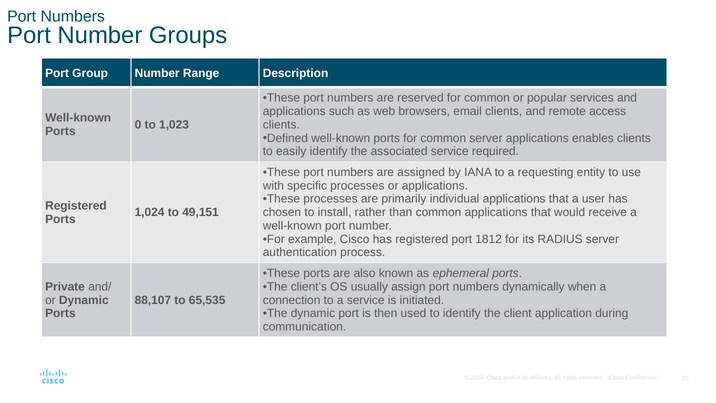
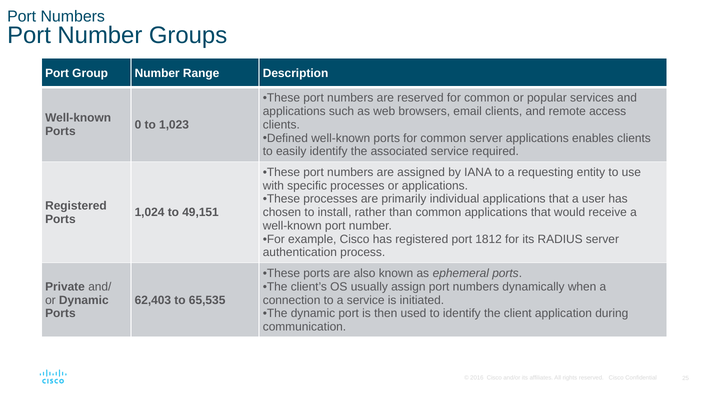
88,107: 88,107 -> 62,403 (153, 300)
